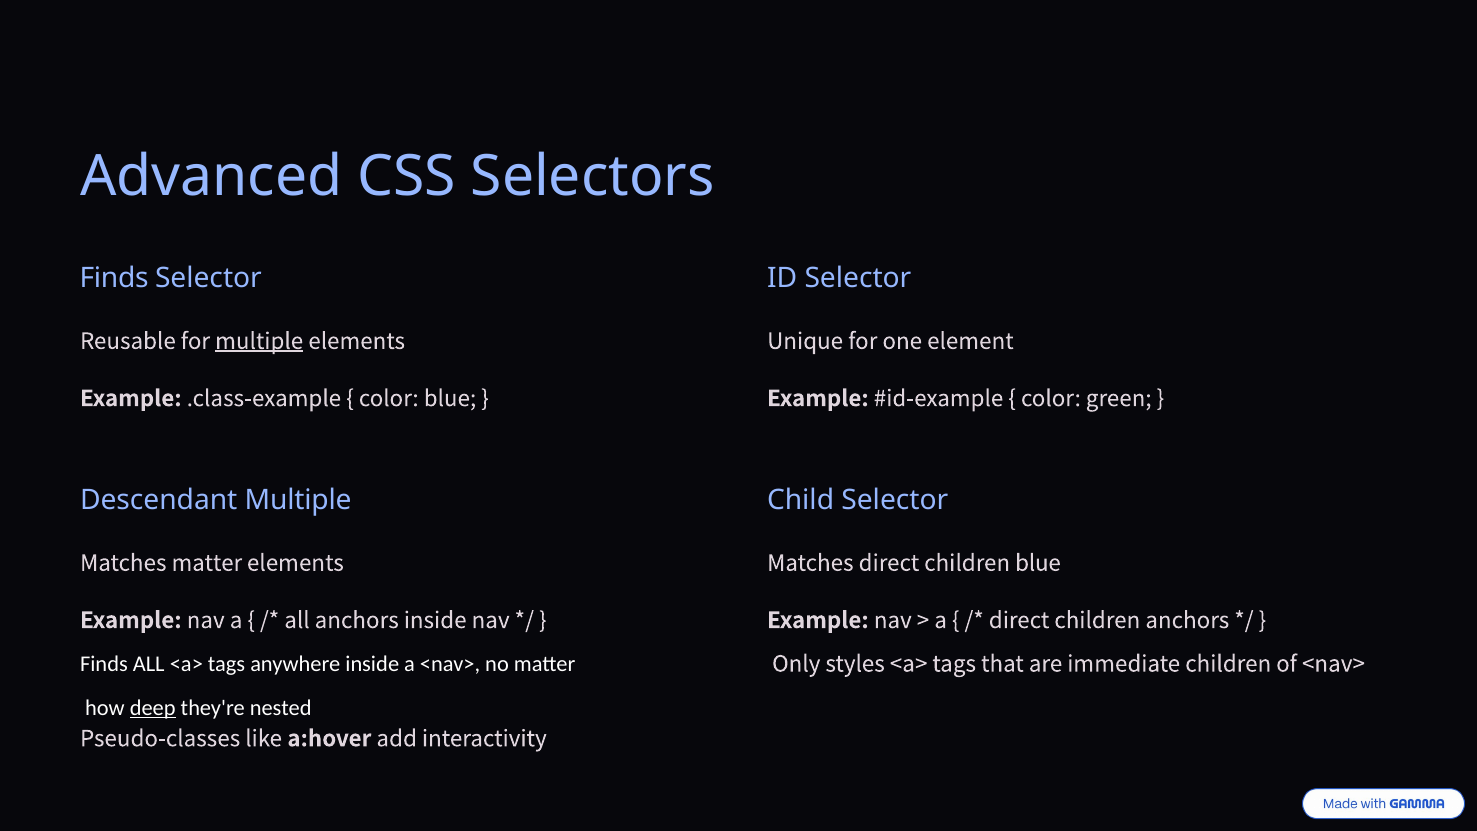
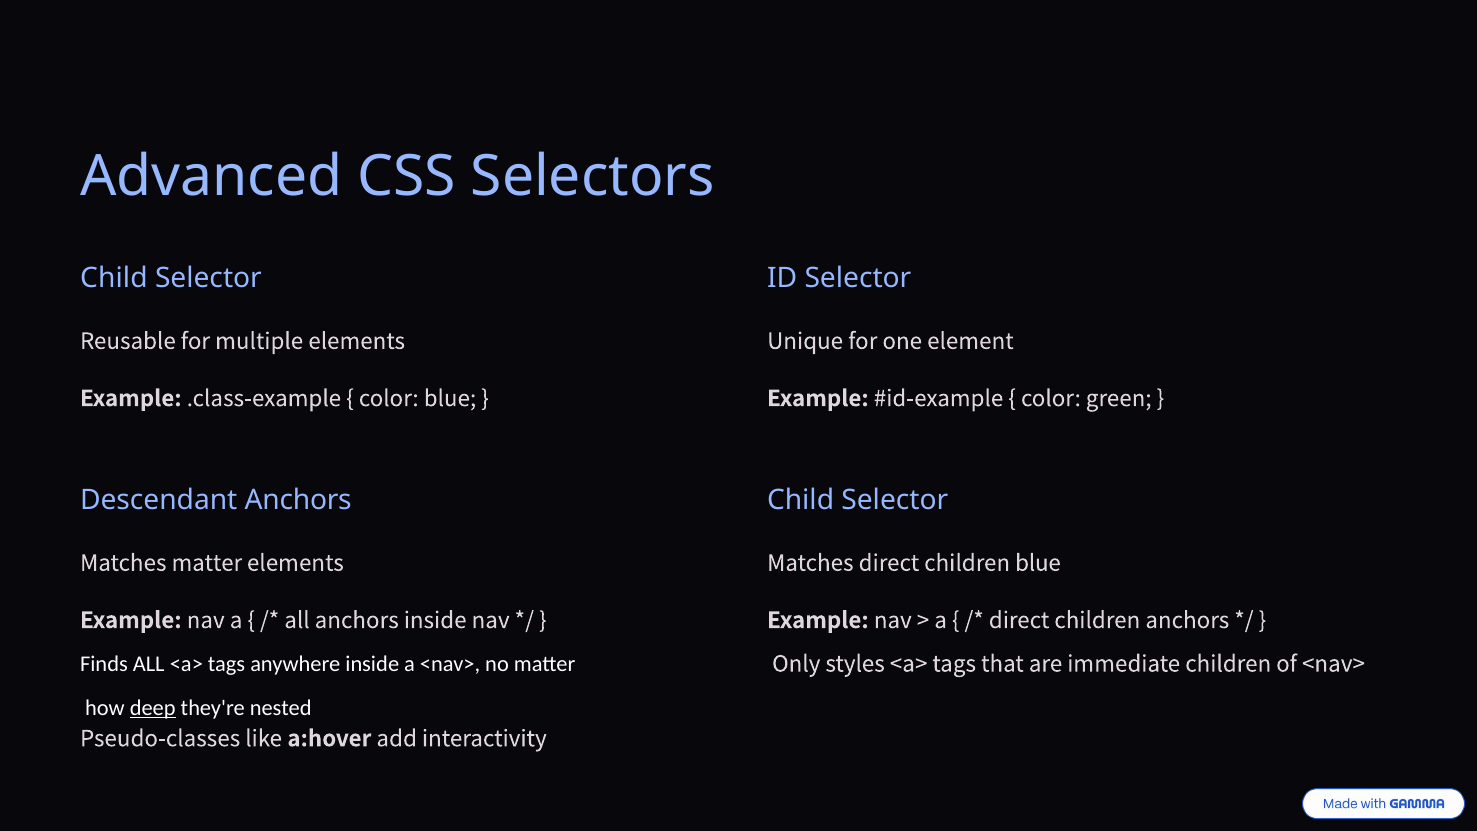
Finds: Finds -> Child (114, 278)
multiple underline: present -> none (259, 341)
Descendant Multiple: Multiple -> Anchors (298, 500)
